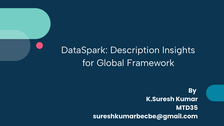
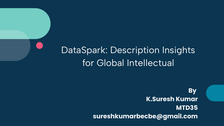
Framework: Framework -> Intellectual (151, 63)
